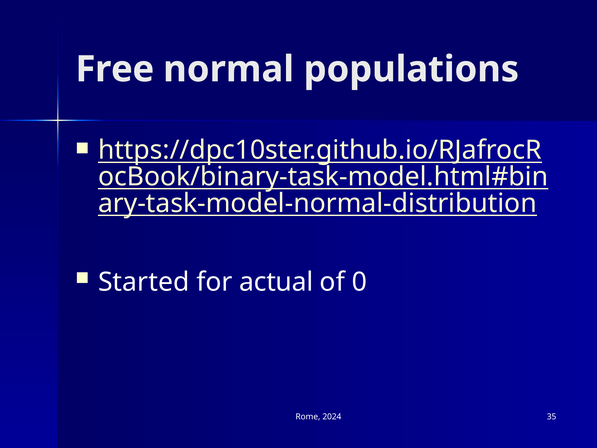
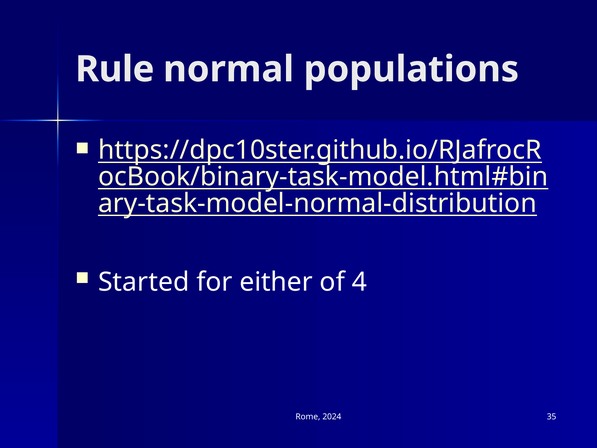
Free: Free -> Rule (115, 69)
actual: actual -> either (276, 282)
0: 0 -> 4 (359, 282)
